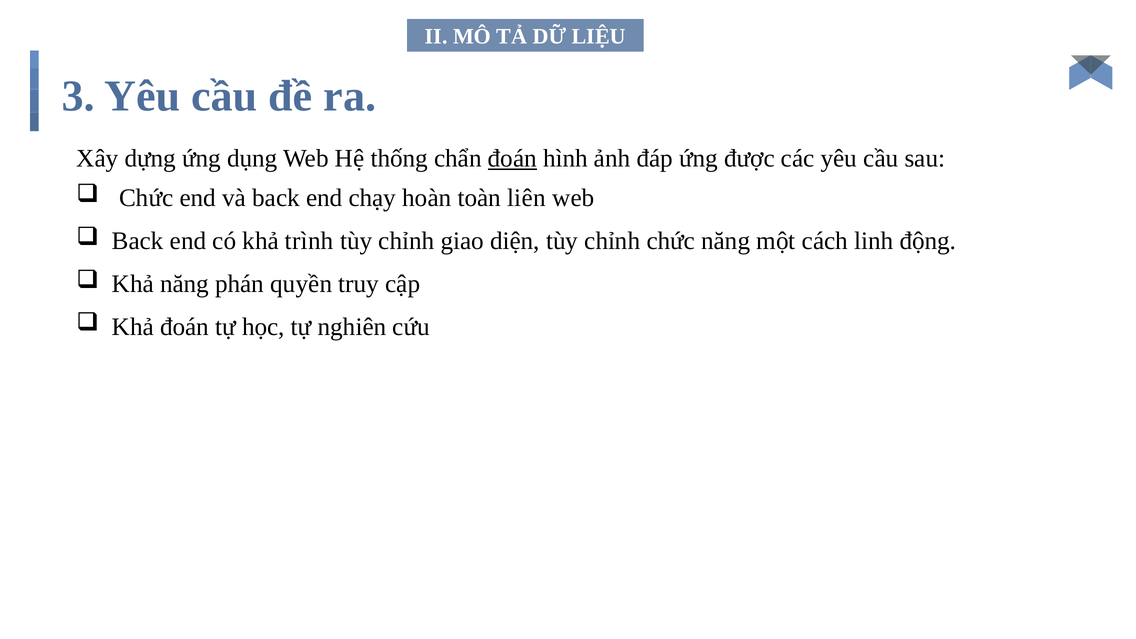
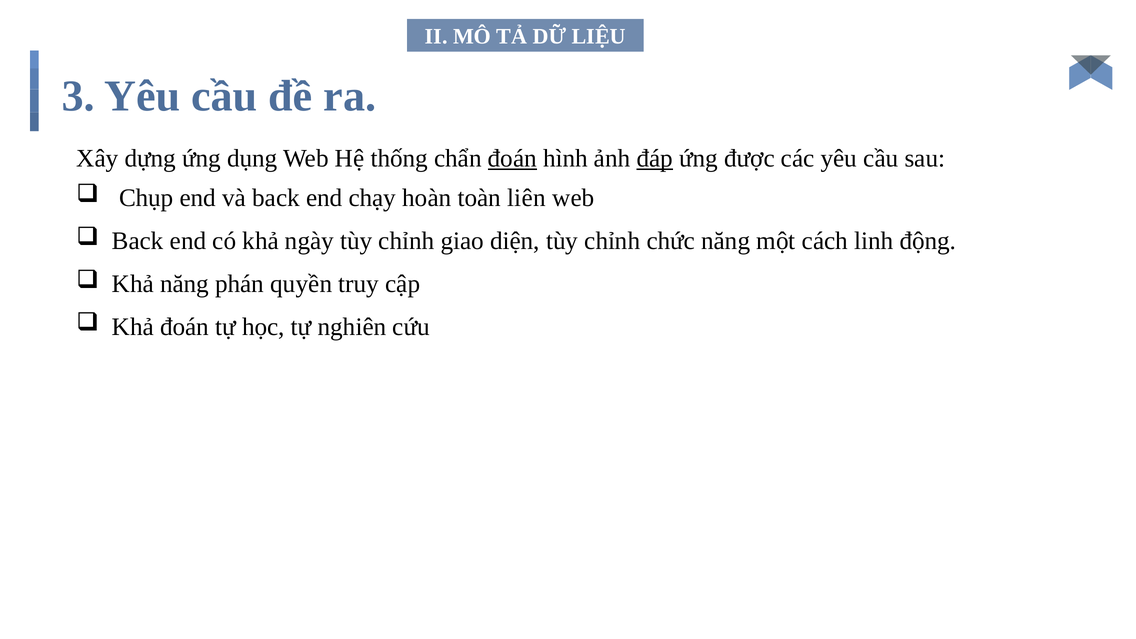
đáp underline: none -> present (655, 158)
Chức: Chức -> Chụp (146, 198)
trình: trình -> ngày (309, 241)
